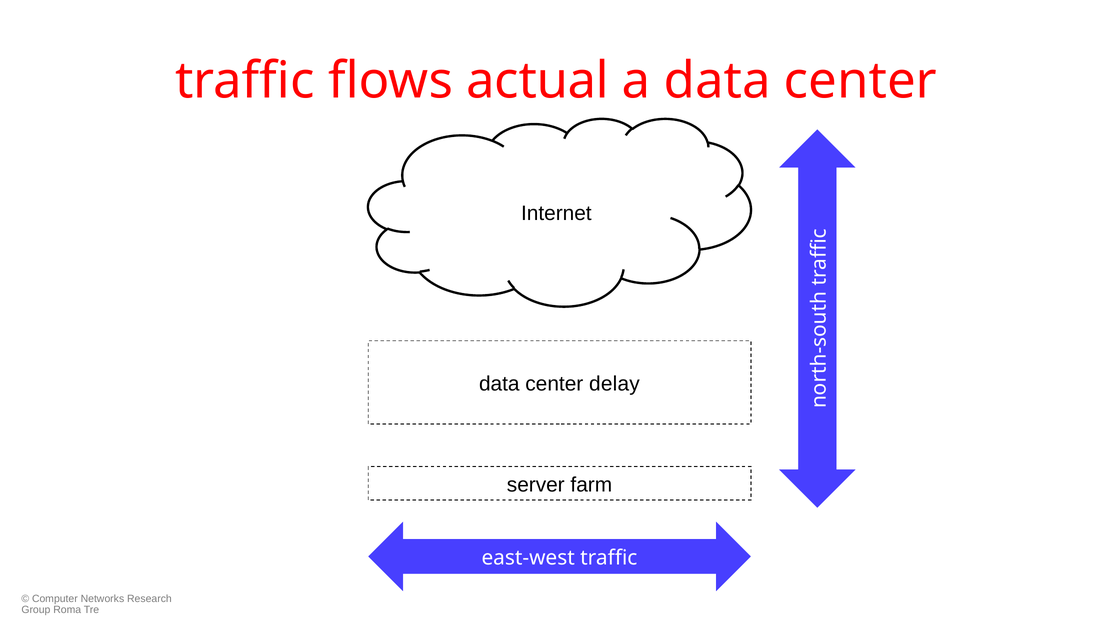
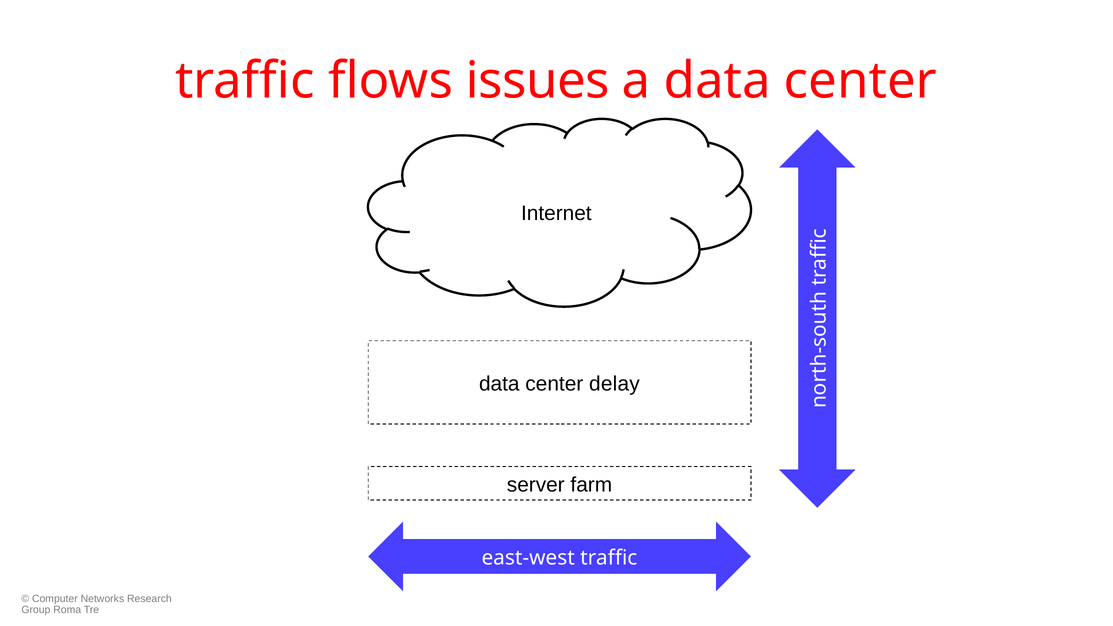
actual: actual -> issues (538, 81)
